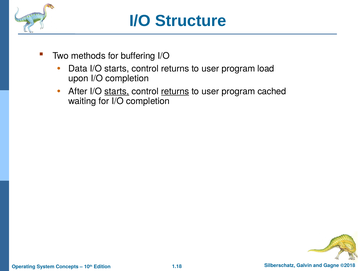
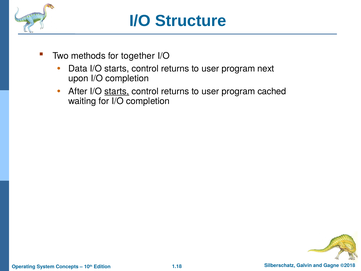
buffering: buffering -> together (138, 56)
load: load -> next (266, 69)
returns underline: present -> none (175, 91)
